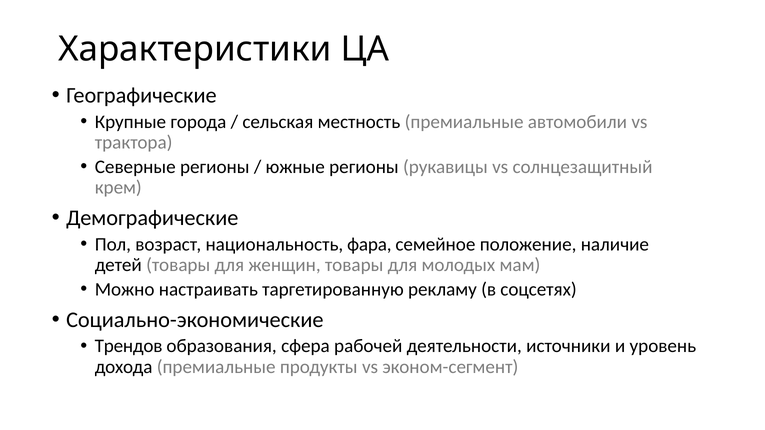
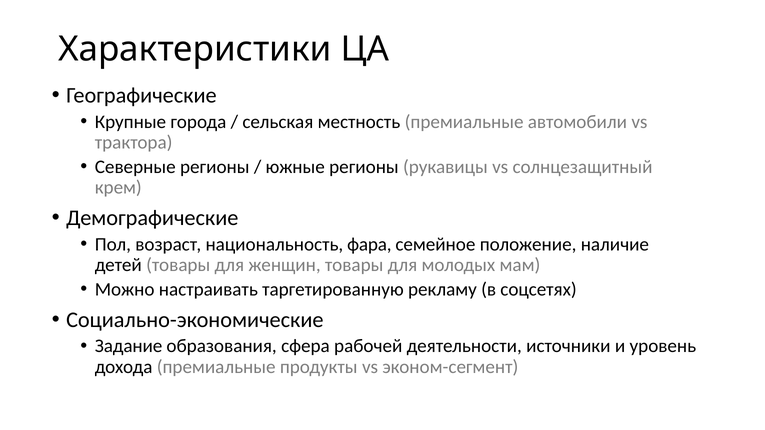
Трендов: Трендов -> Задание (129, 346)
